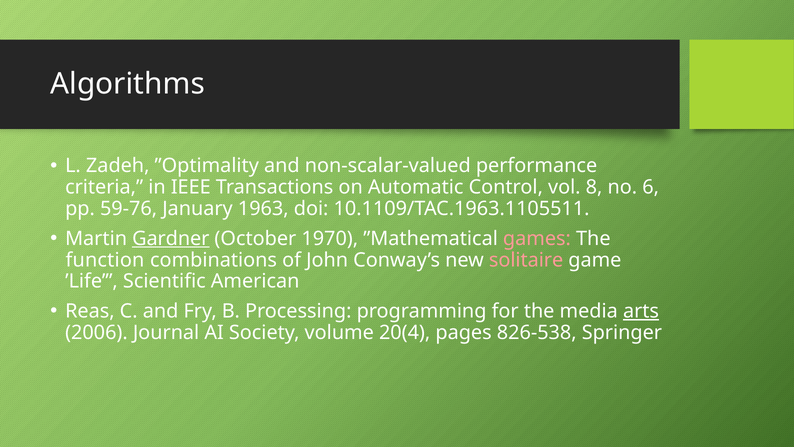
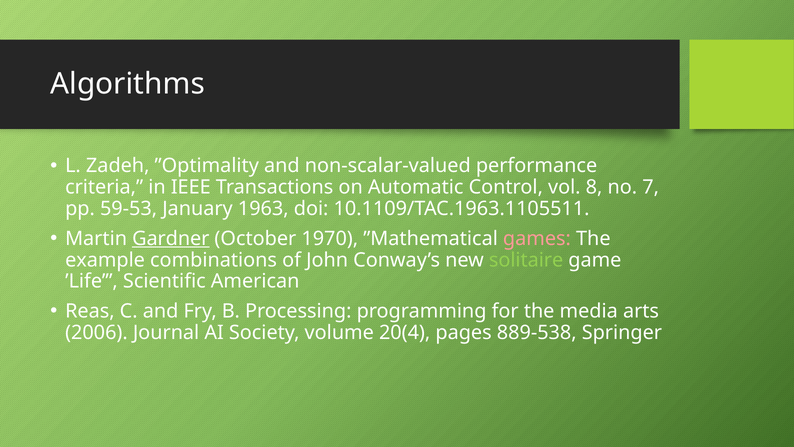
6: 6 -> 7 (651, 187)
59-76: 59-76 -> 59-53 (129, 209)
function: function -> example (105, 260)
solitaire colour: pink -> light green (526, 260)
arts underline: present -> none (641, 311)
826-538: 826-538 -> 889-538 (537, 332)
